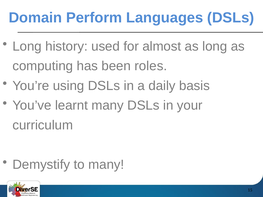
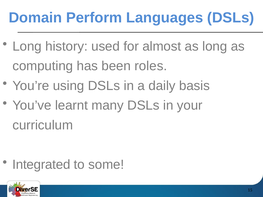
Demystify: Demystify -> Integrated (41, 165)
to many: many -> some (106, 165)
